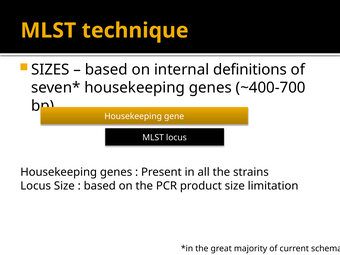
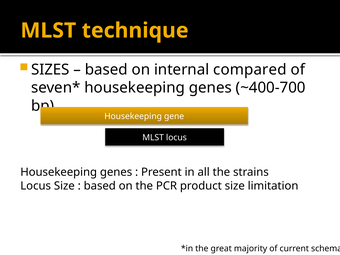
definitions: definitions -> compared (250, 70)
